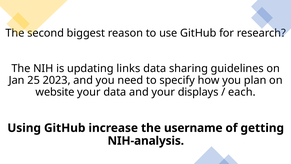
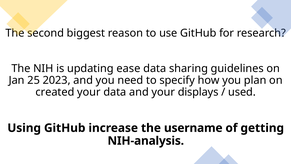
links: links -> ease (128, 68)
website: website -> created (55, 92)
each: each -> used (242, 92)
